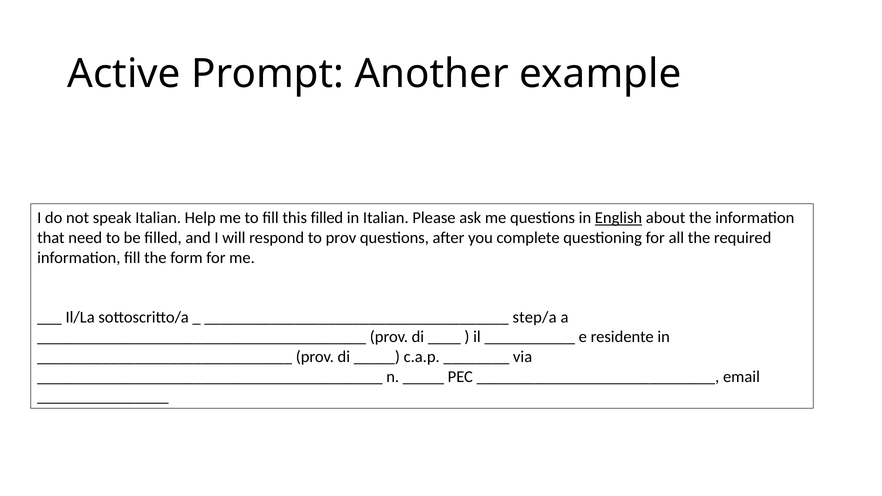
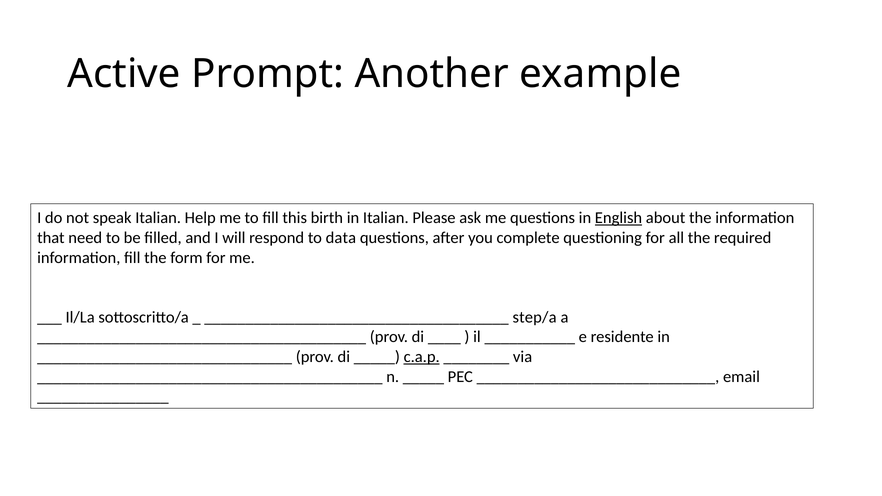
this filled: filled -> birth (327, 218)
to prov: prov -> data (341, 238)
c.a.p underline: none -> present (422, 357)
